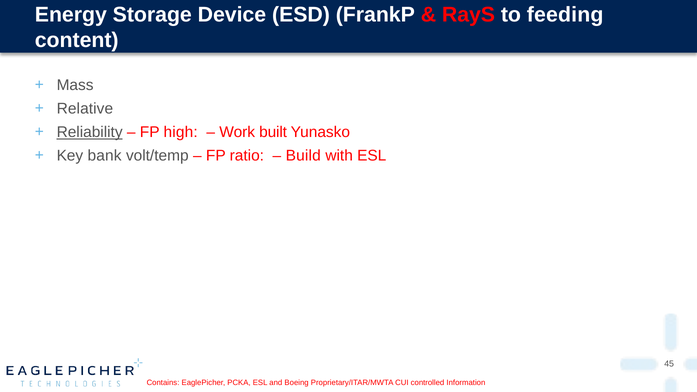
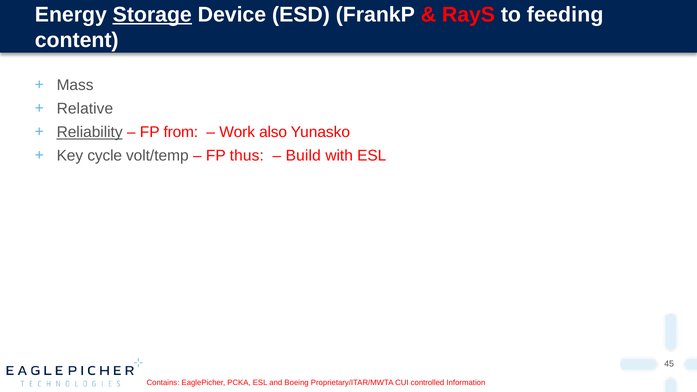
Storage underline: none -> present (152, 15)
high: high -> from (181, 132)
built: built -> also (273, 132)
bank: bank -> cycle (105, 156)
ratio: ratio -> thus (247, 156)
